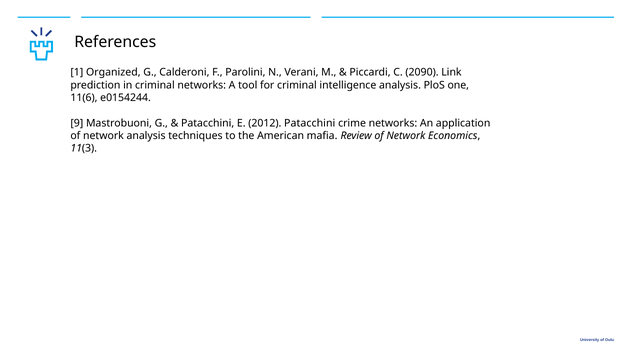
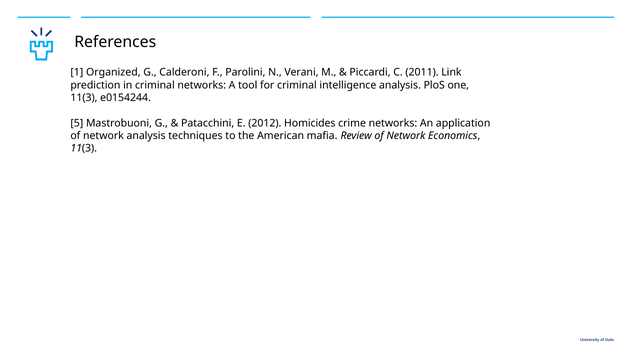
2090: 2090 -> 2011 (422, 72)
11(6: 11(6 -> 11(3 (84, 98)
9: 9 -> 5 (77, 123)
2012 Patacchini: Patacchini -> Homicides (310, 123)
